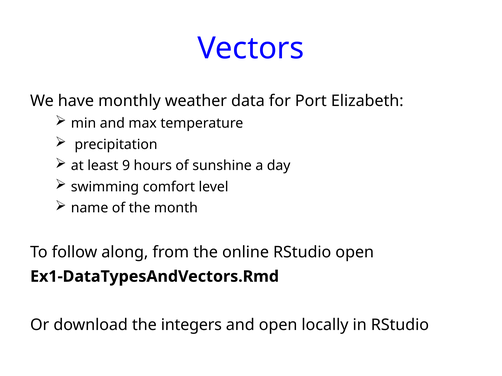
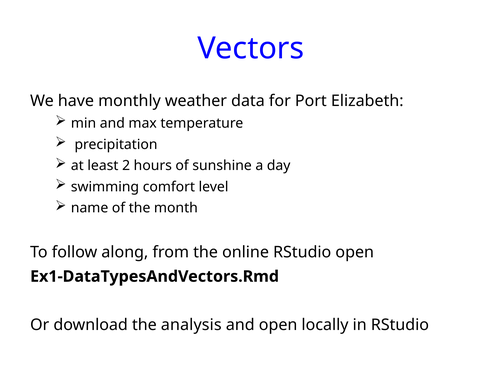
9: 9 -> 2 (126, 166)
integers: integers -> analysis (191, 325)
